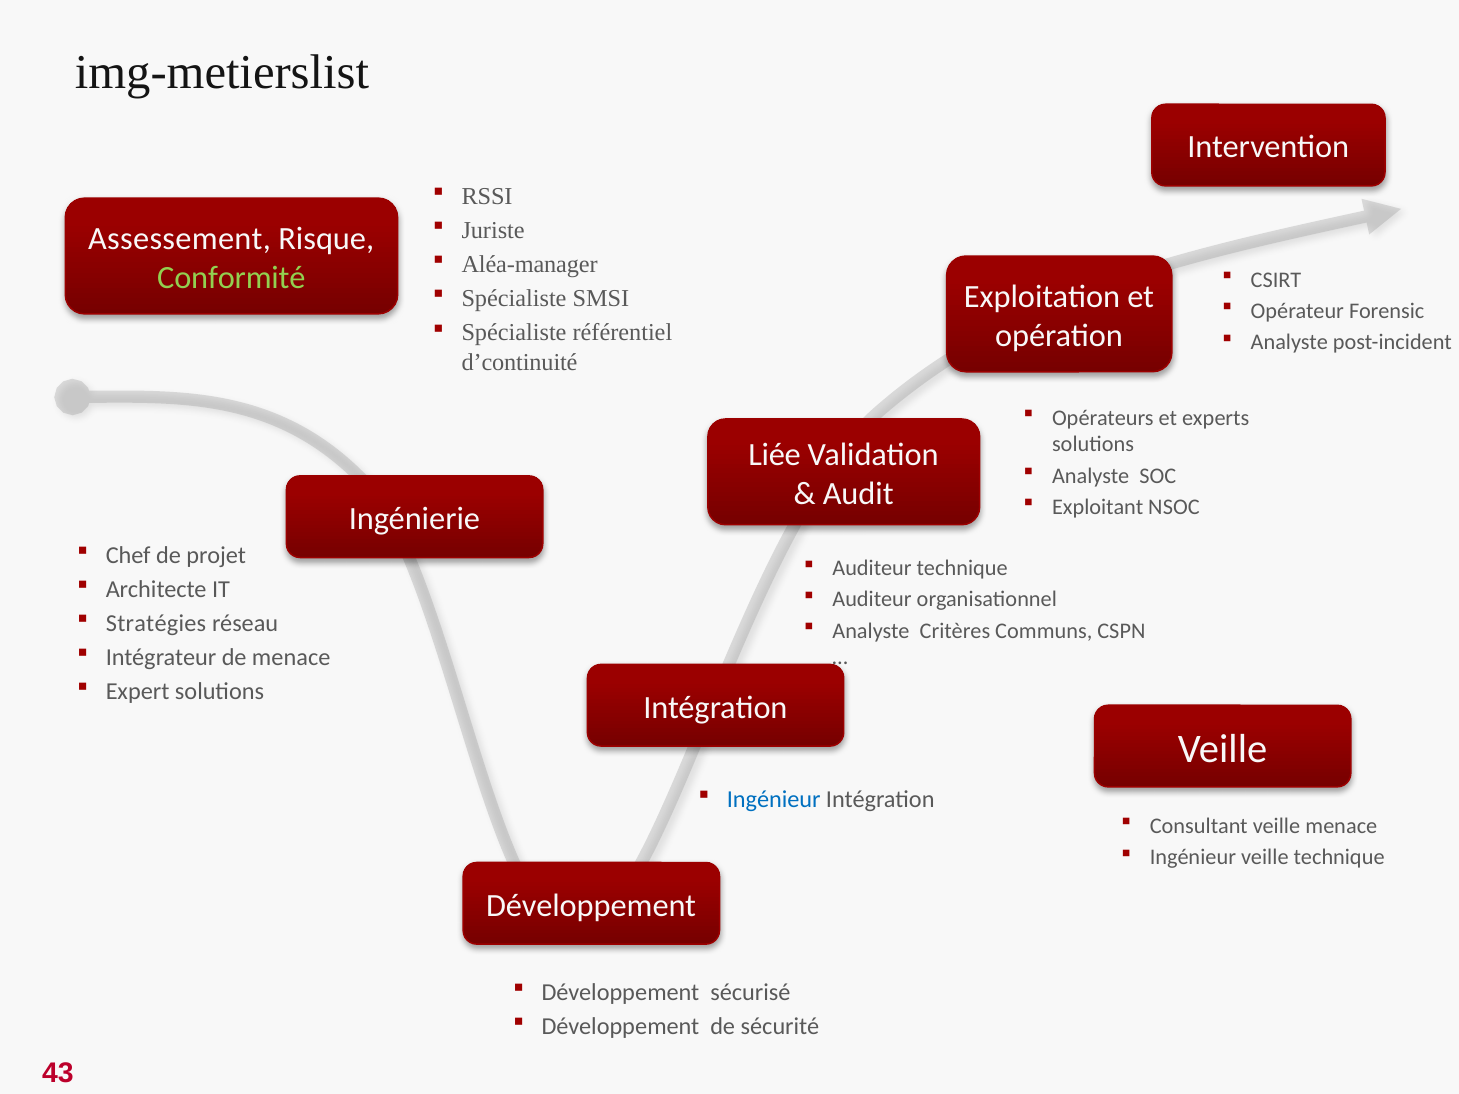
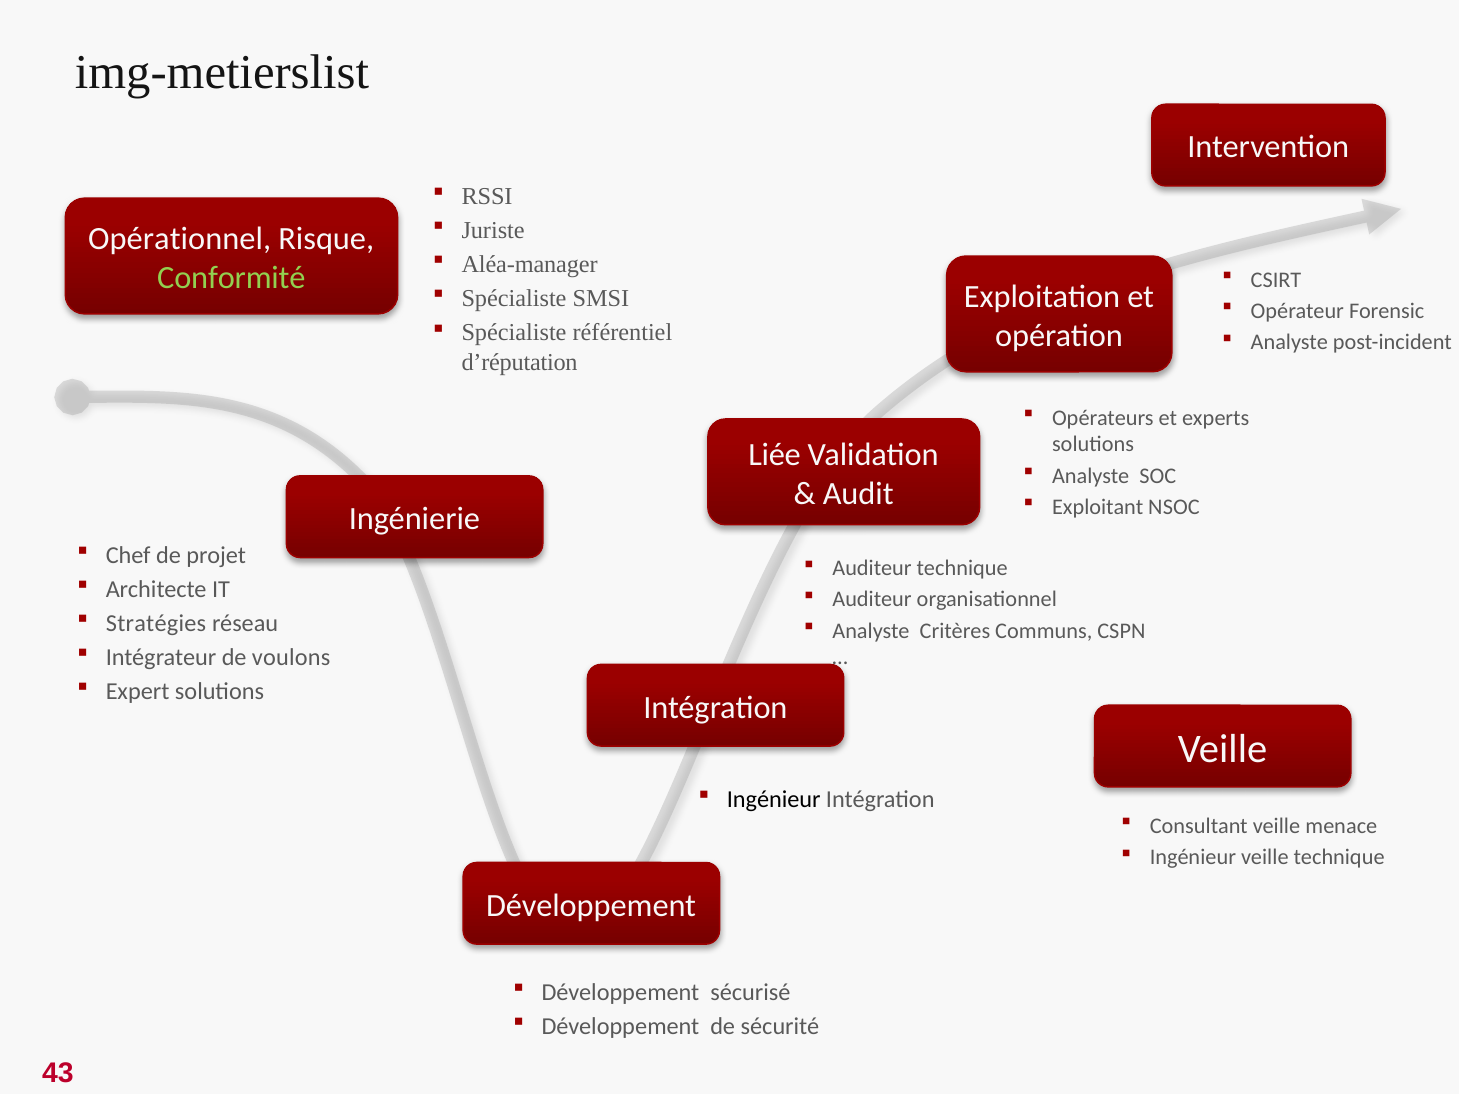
Assessement: Assessement -> Opérationnel (180, 239)
d’continuité: d’continuité -> d’réputation (520, 362)
de menace: menace -> voulons (291, 658)
Ingénieur colour: blue -> black (774, 800)
